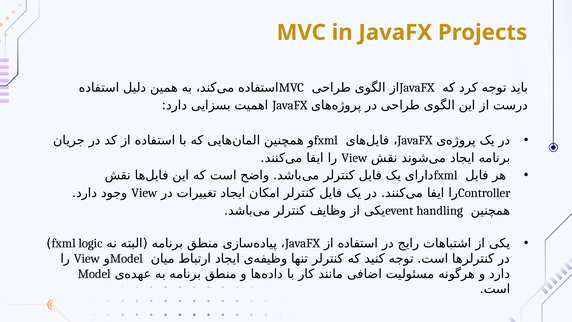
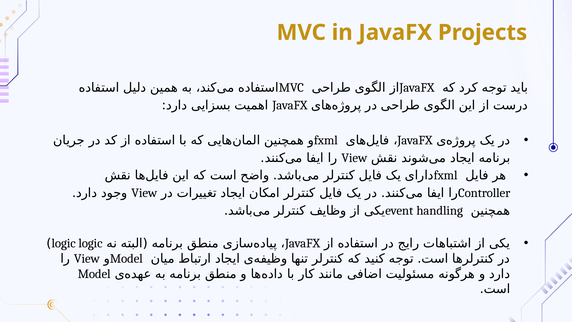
fxml: fxml -> logic (64, 243)
